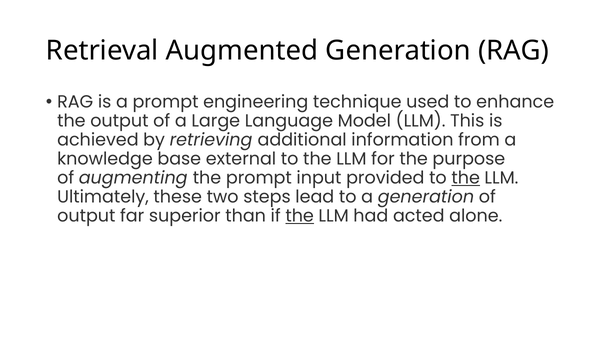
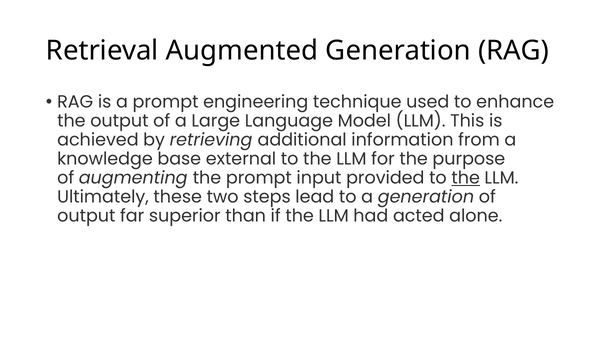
the underline: present -> none (300, 216)
